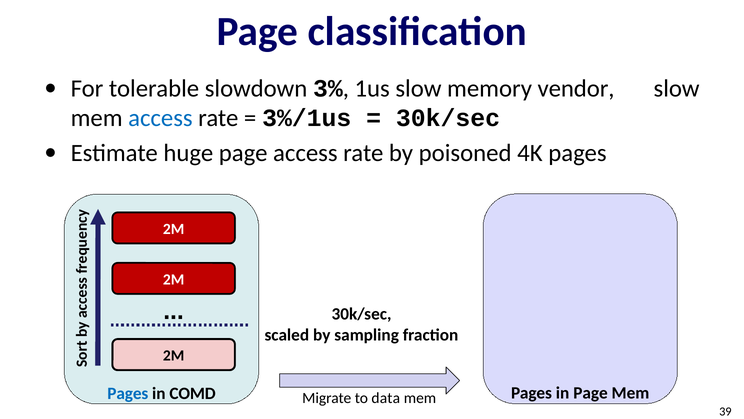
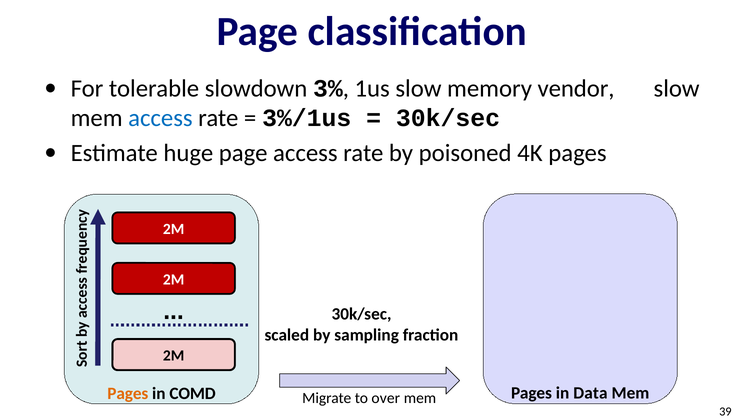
in Page: Page -> Data (590, 393)
Pages colour: blue -> orange (128, 393)
data: data -> over (386, 398)
